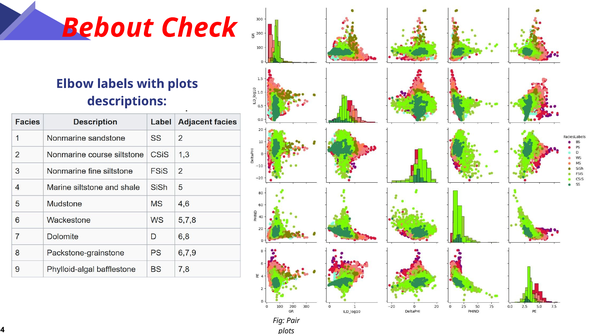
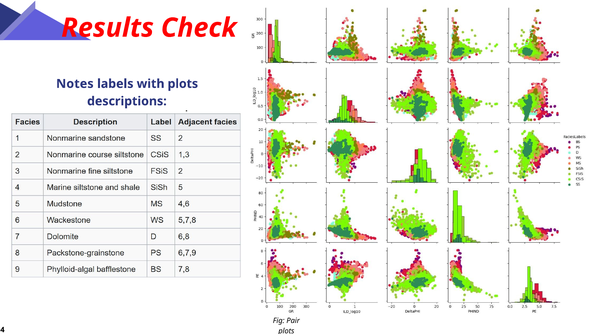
Bebout: Bebout -> Results (108, 28)
Elbow: Elbow -> Notes (75, 84)
